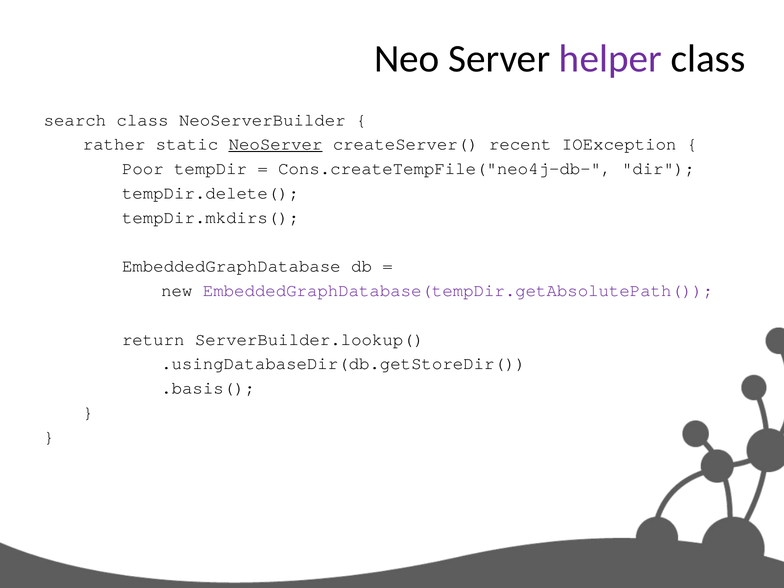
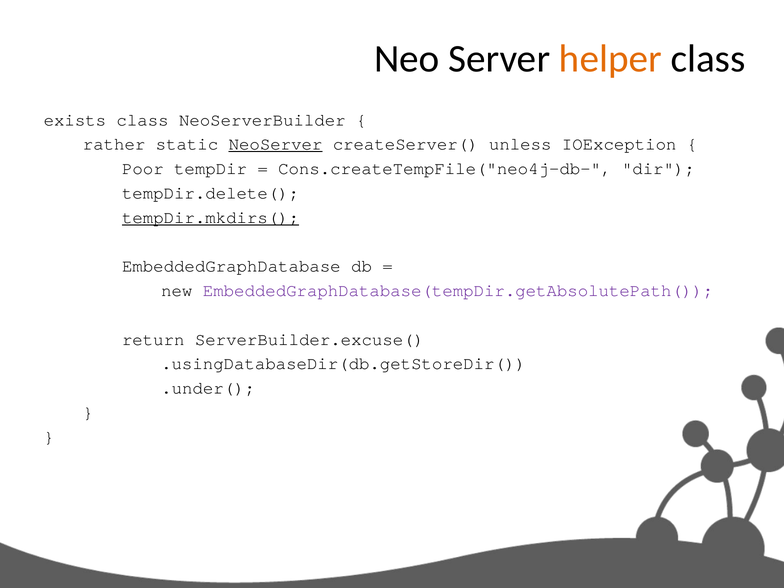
helper colour: purple -> orange (610, 59)
search: search -> exists (75, 120)
recent: recent -> unless (520, 144)
tempDir.mkdirs( underline: none -> present (211, 217)
ServerBuilder.lookup(: ServerBuilder.lookup( -> ServerBuilder.excuse( (309, 339)
.basis(: .basis( -> .under( (208, 388)
